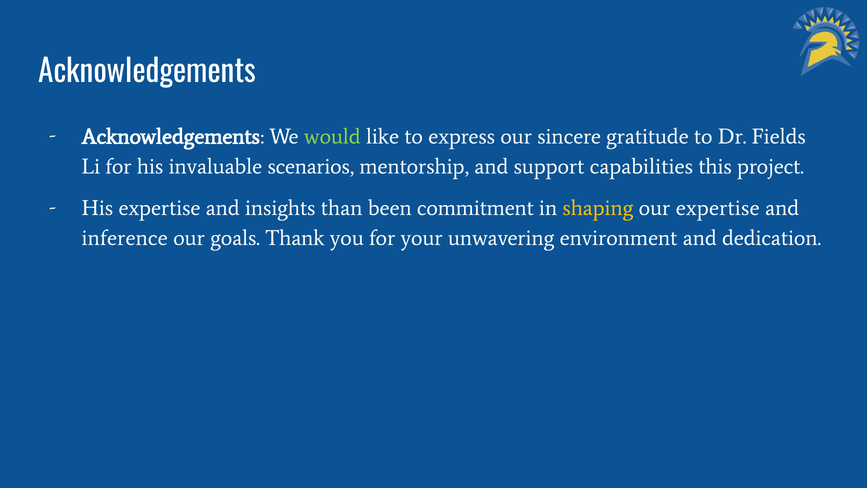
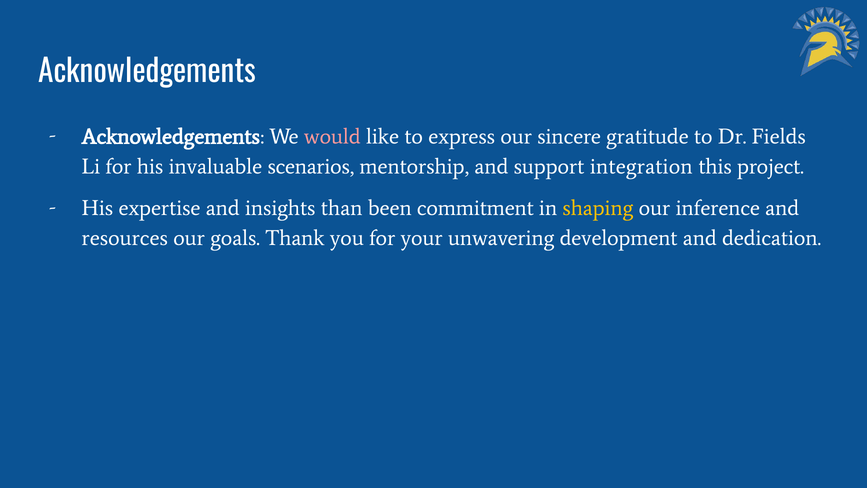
would colour: light green -> pink (332, 136)
capabilities: capabilities -> integration (641, 166)
our expertise: expertise -> inference (718, 208)
inference: inference -> resources (125, 238)
environment: environment -> development (619, 238)
